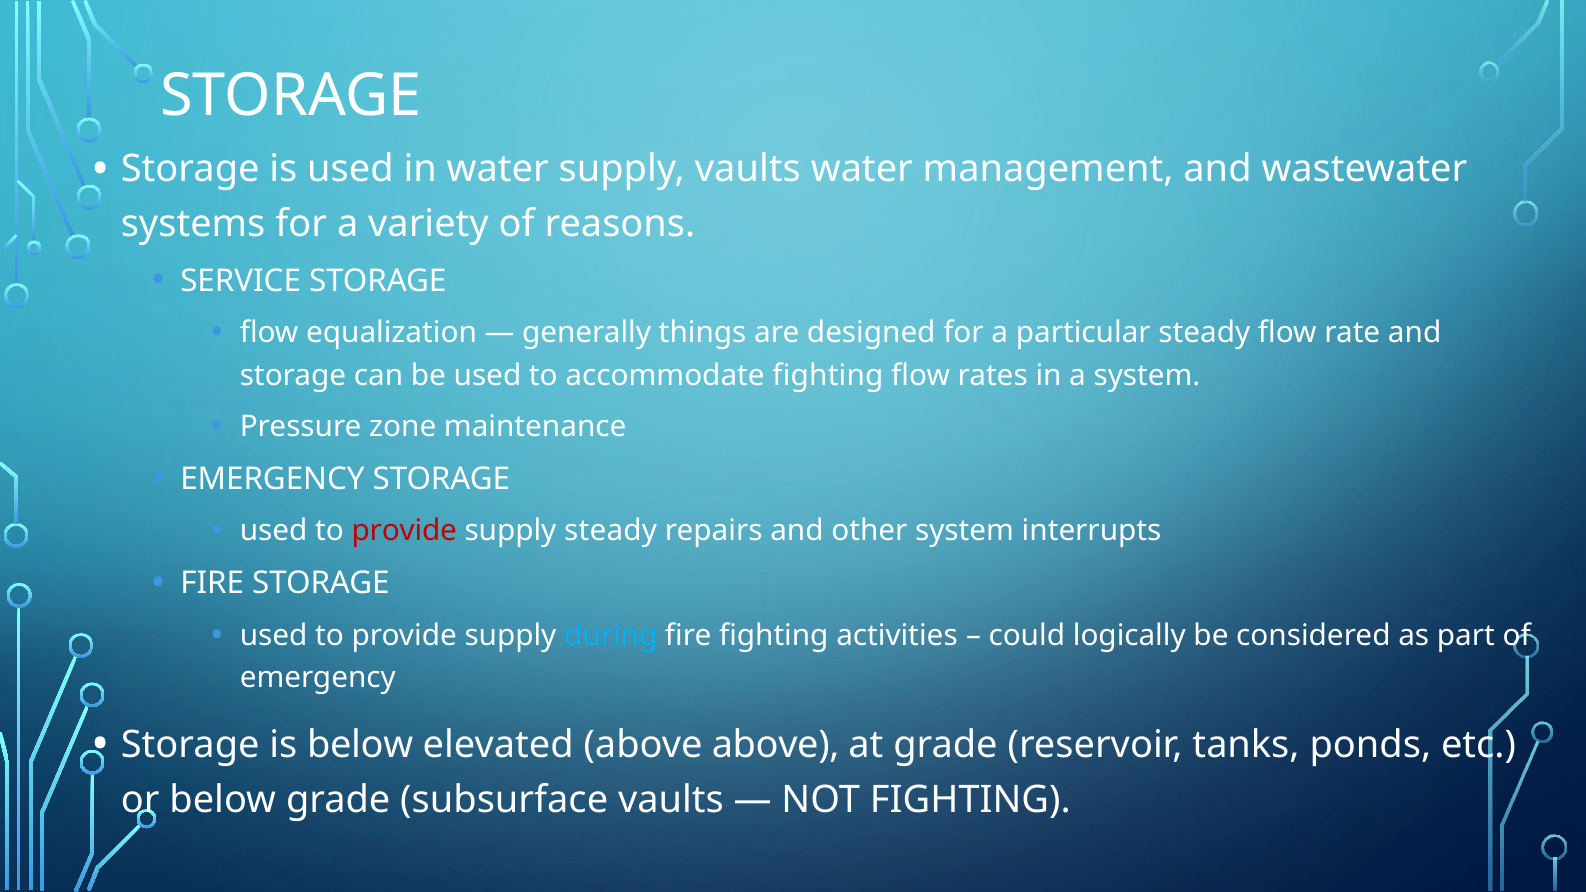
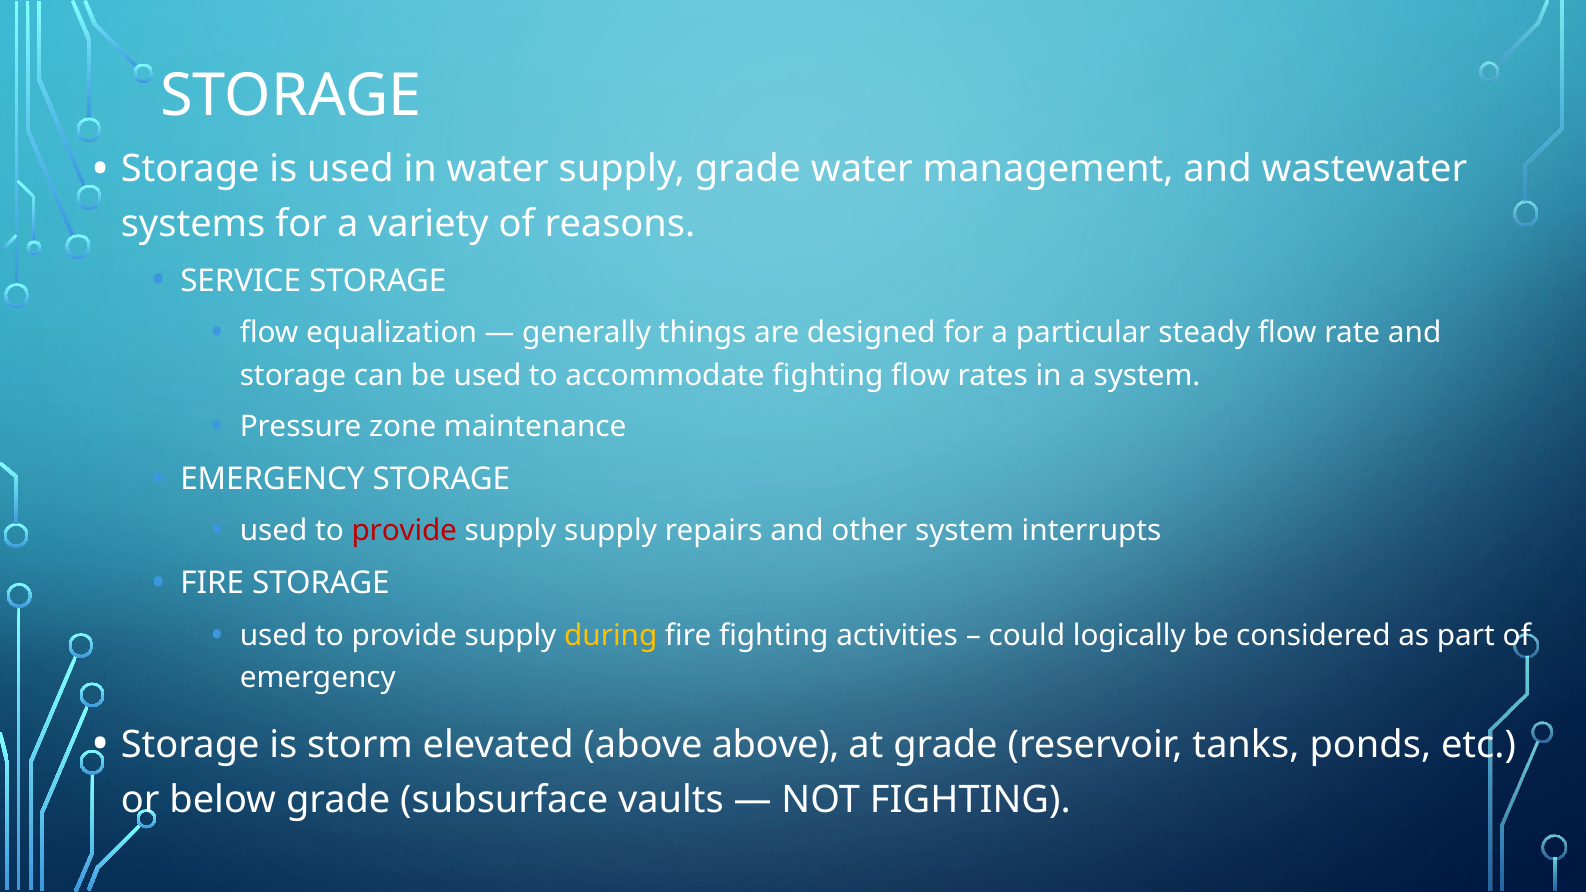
supply vaults: vaults -> grade (748, 169)
supply steady: steady -> supply (611, 531)
during colour: light blue -> yellow (611, 635)
is below: below -> storm (360, 745)
